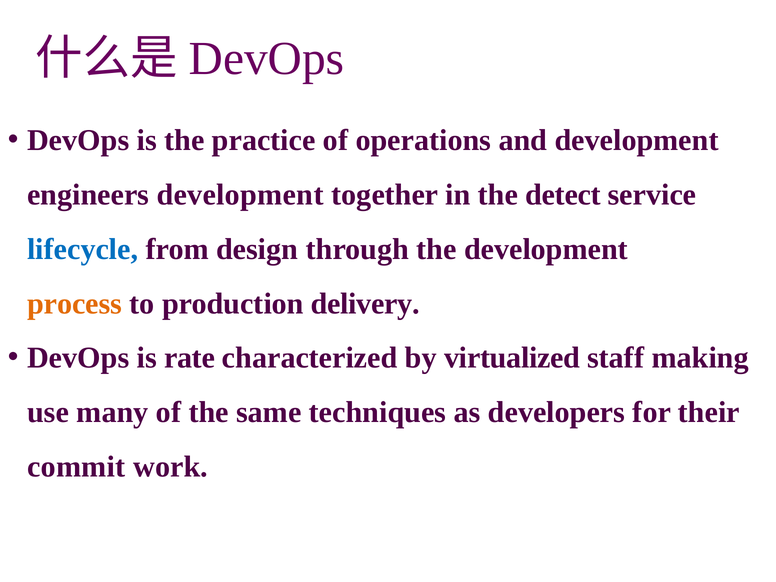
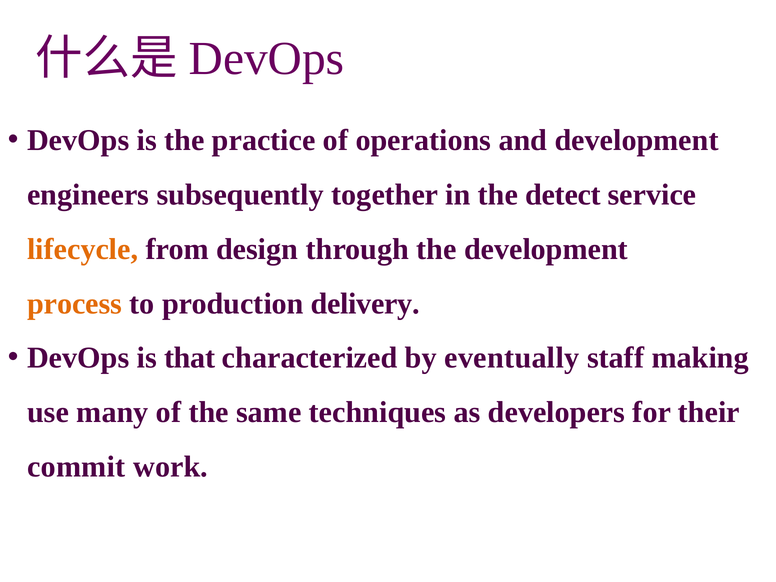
engineers development: development -> subsequently (240, 195)
lifecycle colour: blue -> orange (83, 249)
rate: rate -> that (190, 358)
virtualized: virtualized -> eventually (512, 358)
